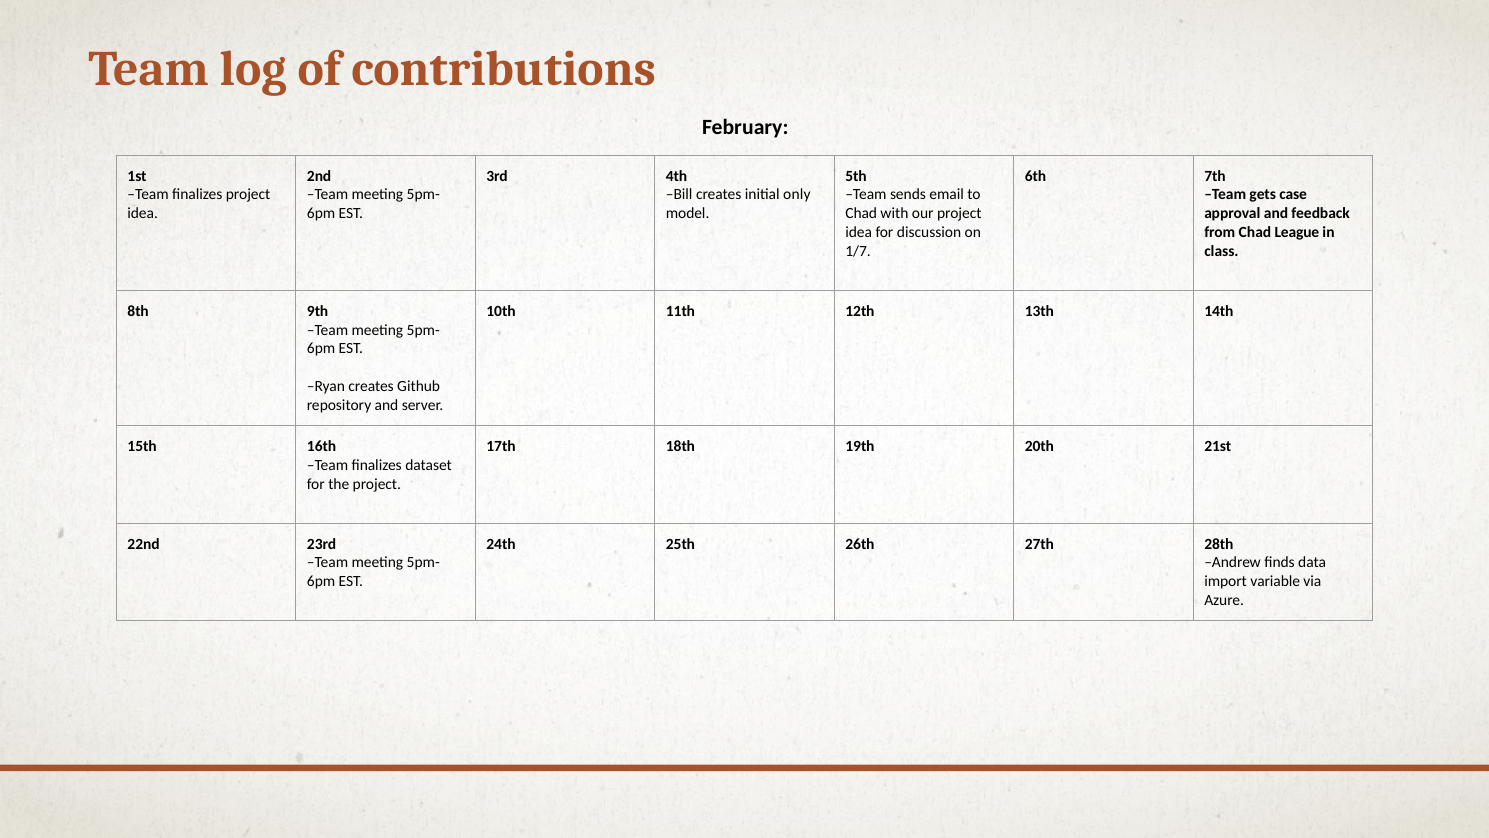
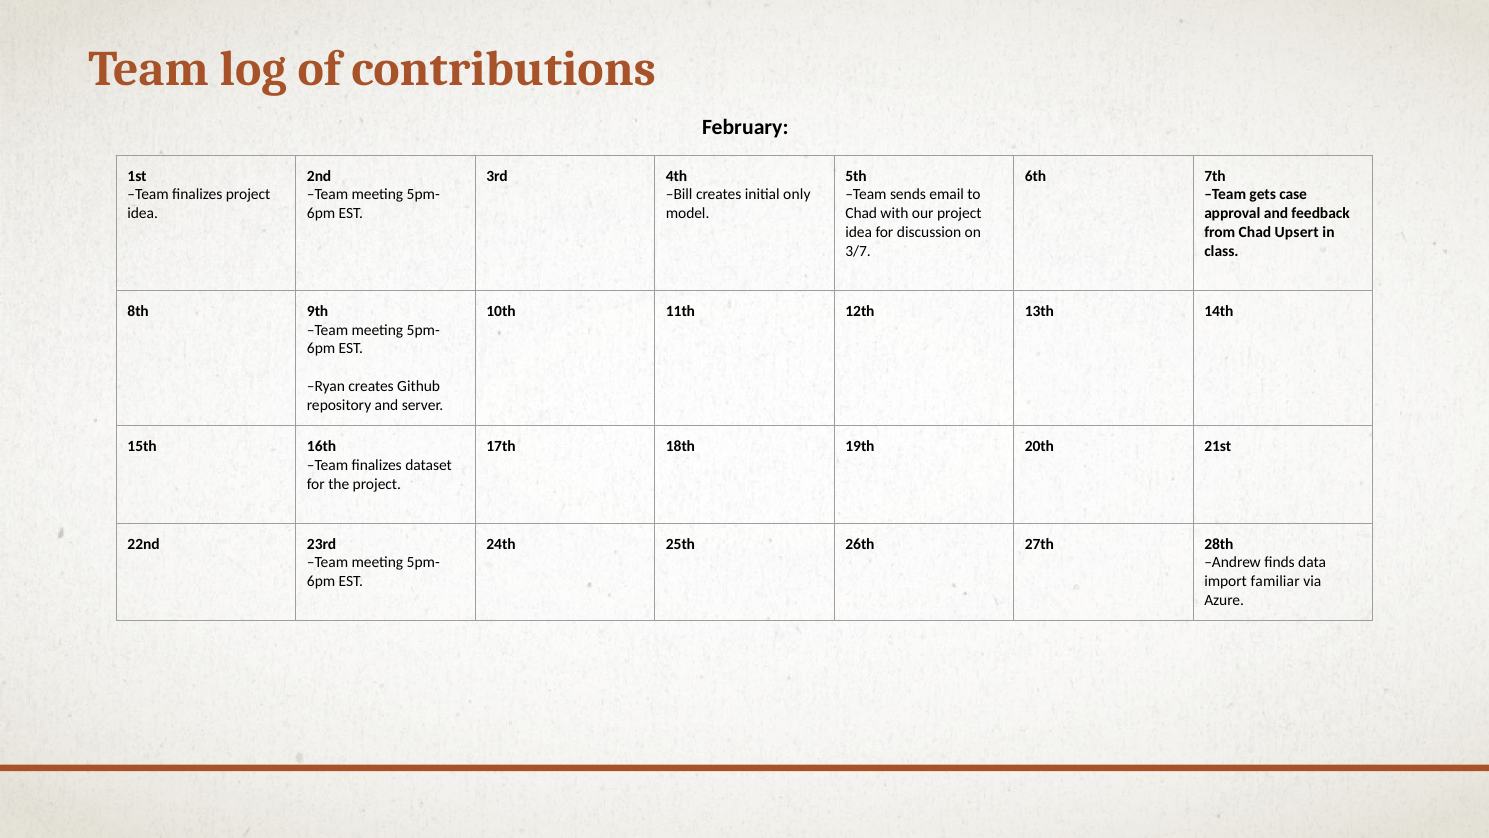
League: League -> Upsert (1297, 232)
1/7: 1/7 -> 3/7 (858, 251)
variable: variable -> familiar (1275, 581)
